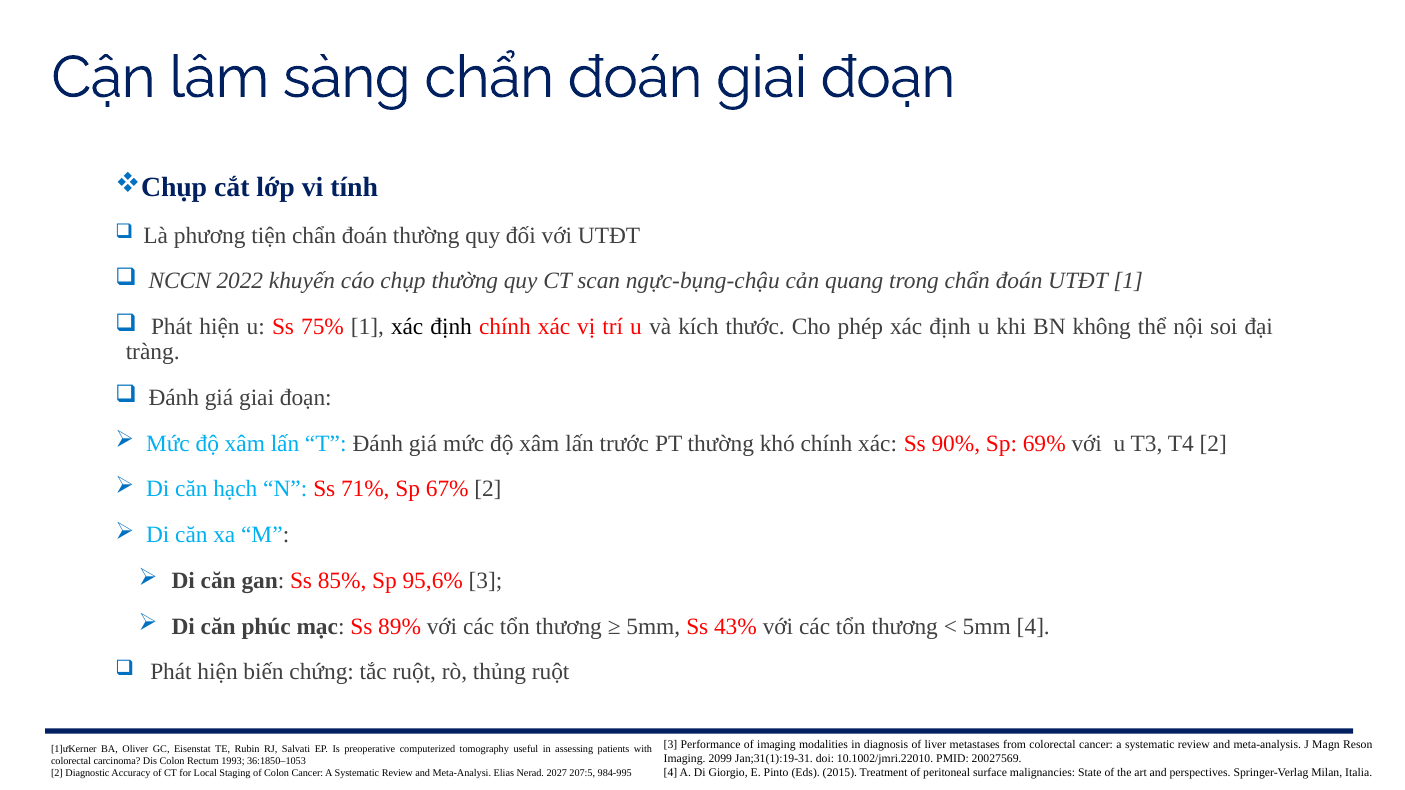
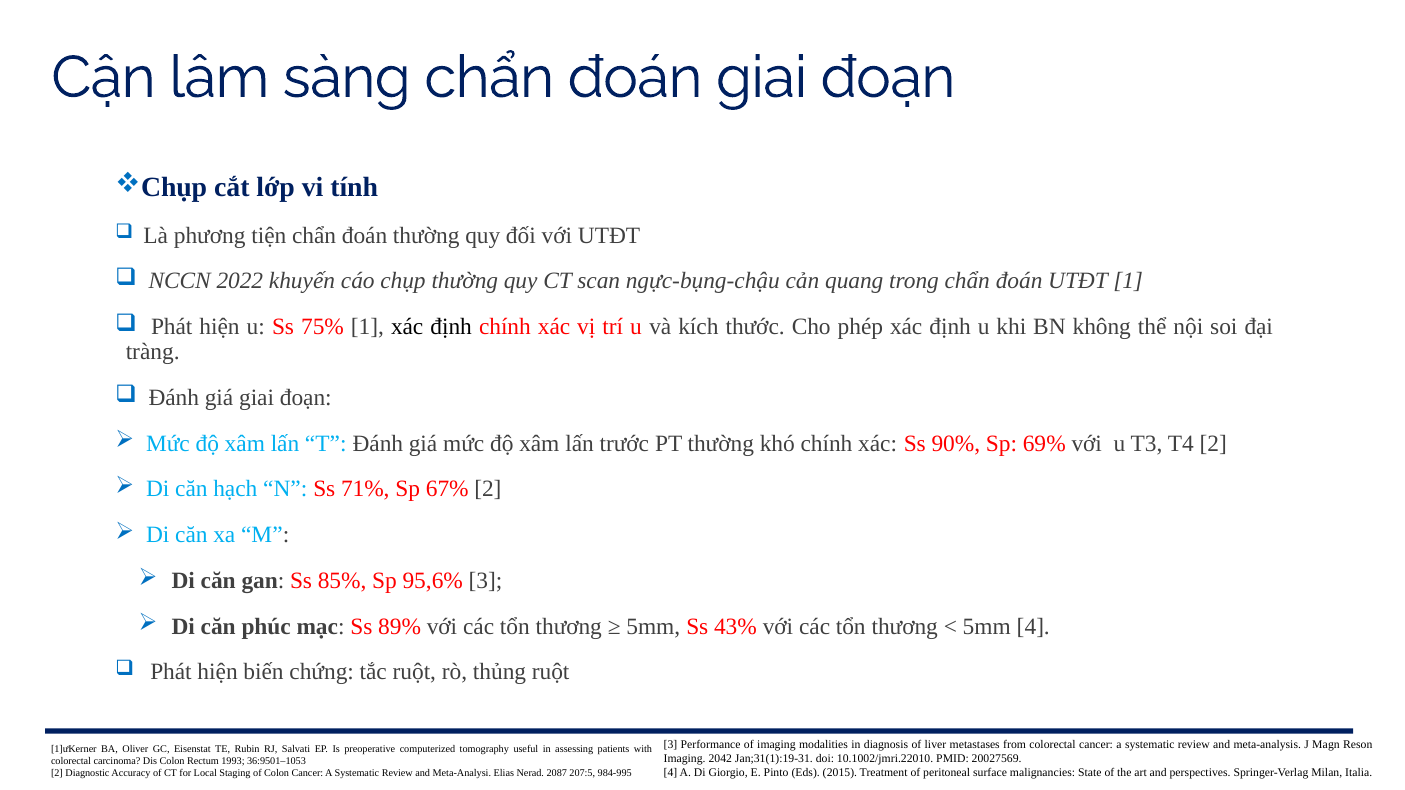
2099: 2099 -> 2042 (720, 759)
36:1850–1053: 36:1850–1053 -> 36:9501–1053 (276, 762)
2027: 2027 -> 2087 (557, 774)
